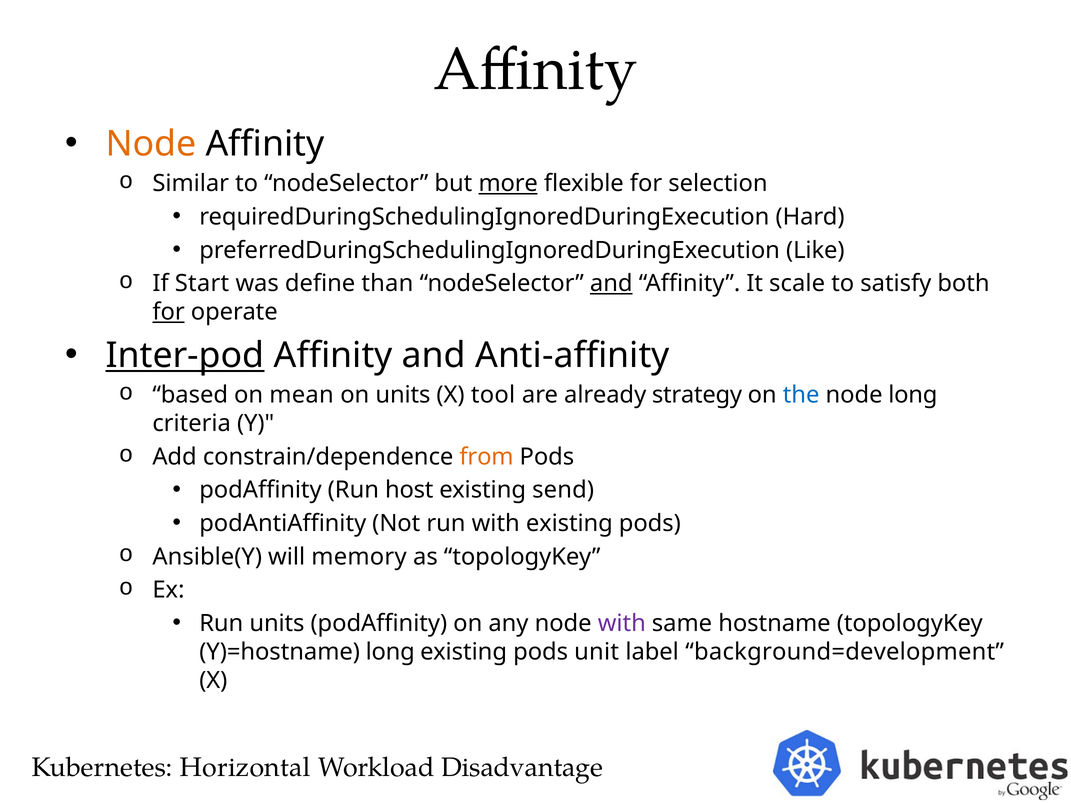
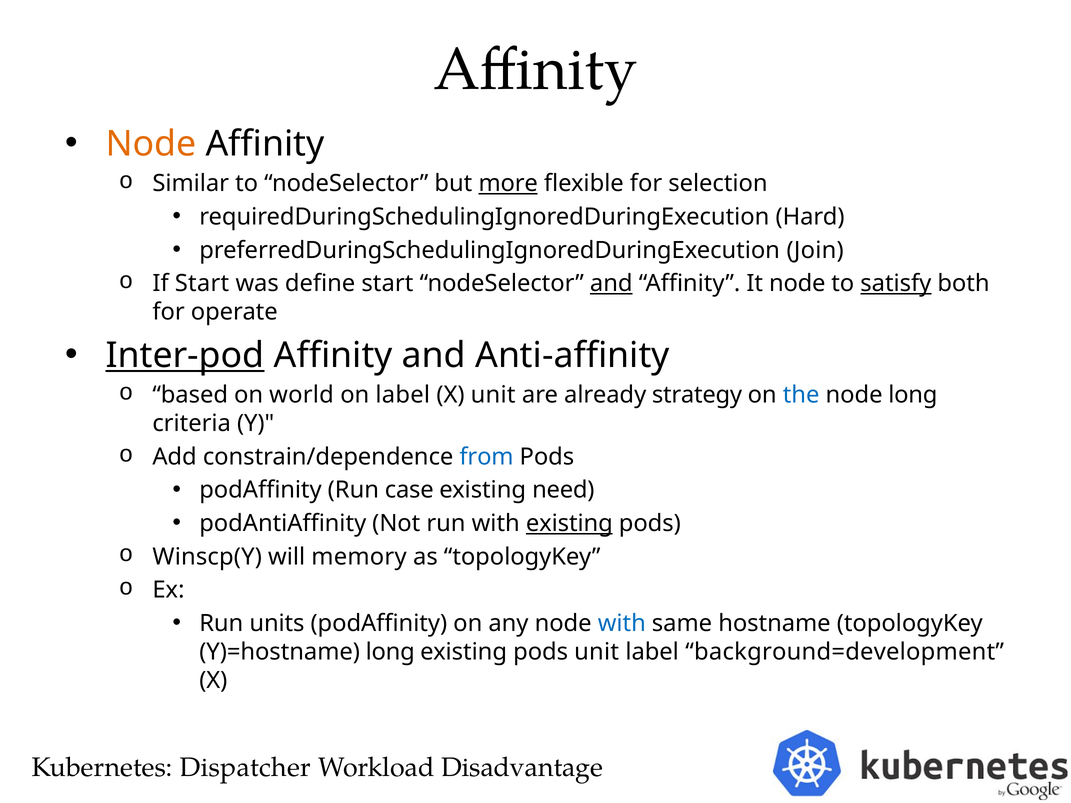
Like: Like -> Join (815, 250)
define than: than -> start (387, 284)
It scale: scale -> node (797, 284)
satisfy underline: none -> present (896, 284)
for underline: present -> none (169, 312)
mean: mean -> world (302, 395)
on units: units -> label (403, 395)
X tool: tool -> unit (493, 395)
from colour: orange -> blue (487, 457)
host: host -> case (409, 490)
send: send -> need (563, 490)
existing underline: none -> present (569, 524)
Ansible(Y: Ansible(Y -> Winscp(Y (207, 557)
with colour: purple -> blue (622, 623)
Horizontal: Horizontal -> Dispatcher (245, 768)
